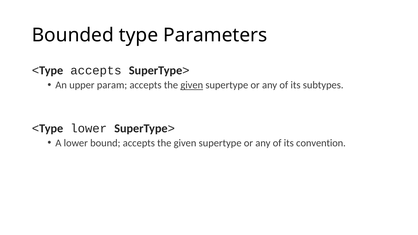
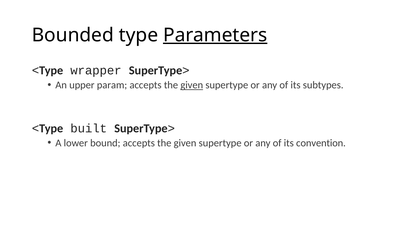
Parameters underline: none -> present (215, 35)
<Type accepts: accepts -> wrapper (96, 71)
<Type lower: lower -> built (89, 129)
